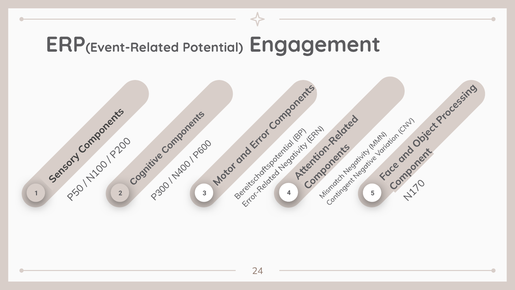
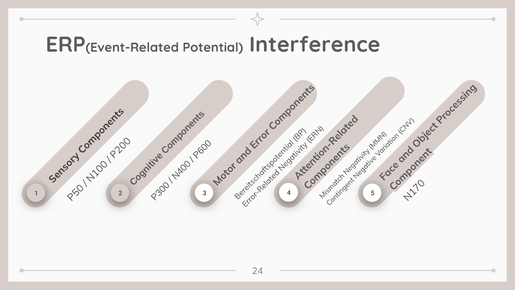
Engagement: Engagement -> Interference (315, 45)
